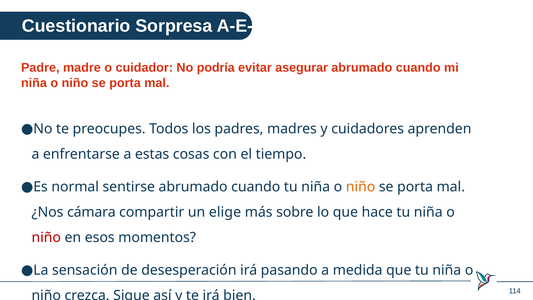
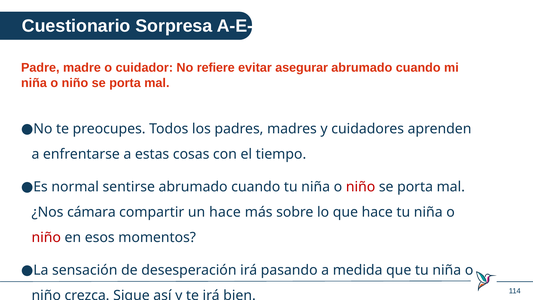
podría: podría -> refiere (216, 68)
niño colour: orange -> red (361, 187)
un elige: elige -> hace (225, 212)
